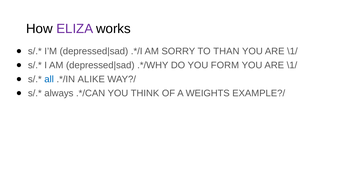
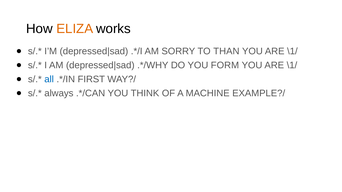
ELIZA colour: purple -> orange (75, 29)
ALIKE: ALIKE -> FIRST (91, 79)
WEIGHTS: WEIGHTS -> MACHINE (208, 93)
